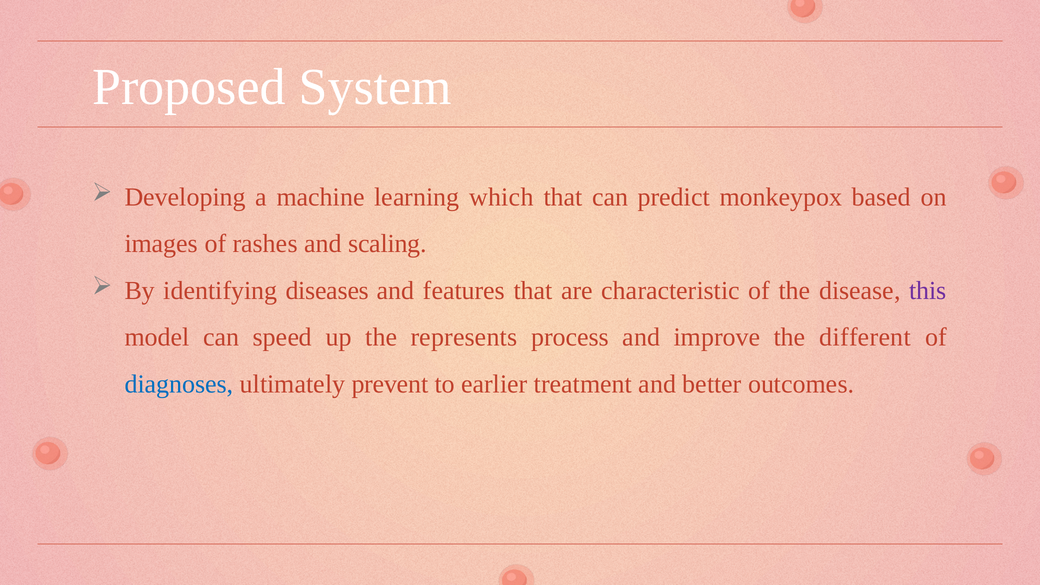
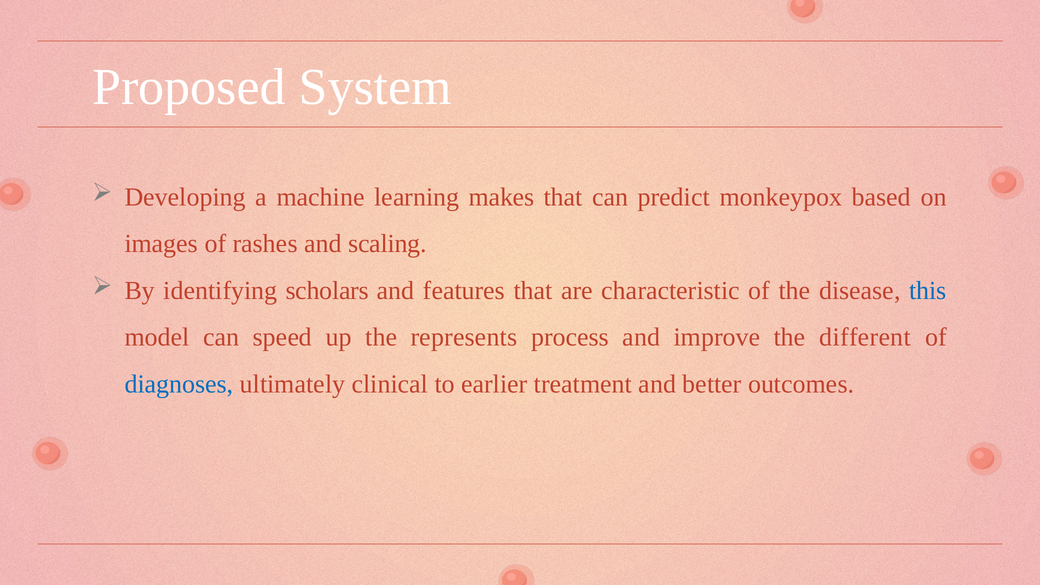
which: which -> makes (502, 197)
diseases: diseases -> scholars (327, 291)
this colour: purple -> blue (928, 291)
prevent: prevent -> clinical (390, 384)
